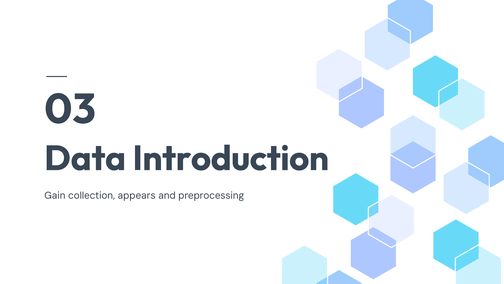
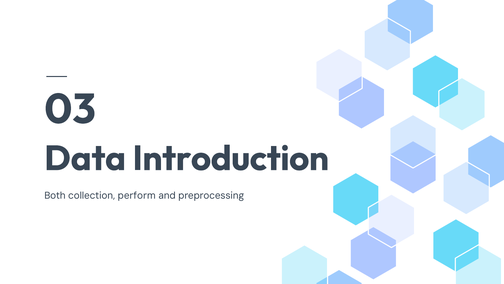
Gain: Gain -> Both (55, 195)
appears: appears -> perform (137, 195)
